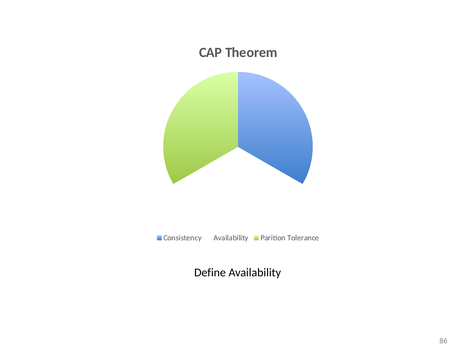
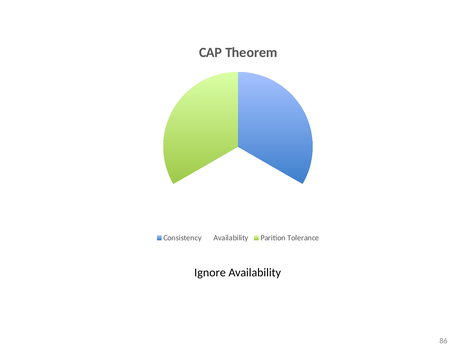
Define: Define -> Ignore (210, 272)
